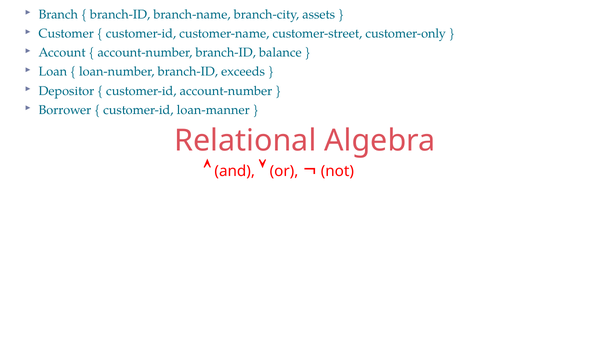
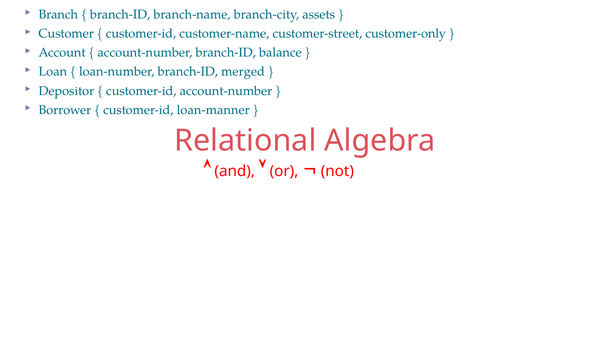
exceeds: exceeds -> merged (243, 72)
